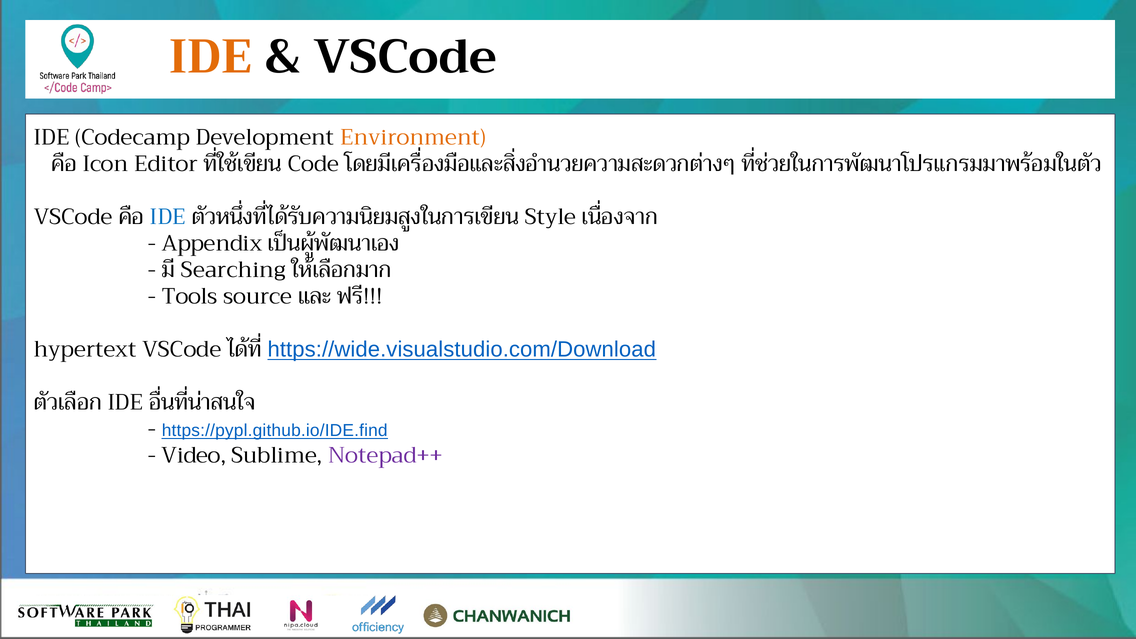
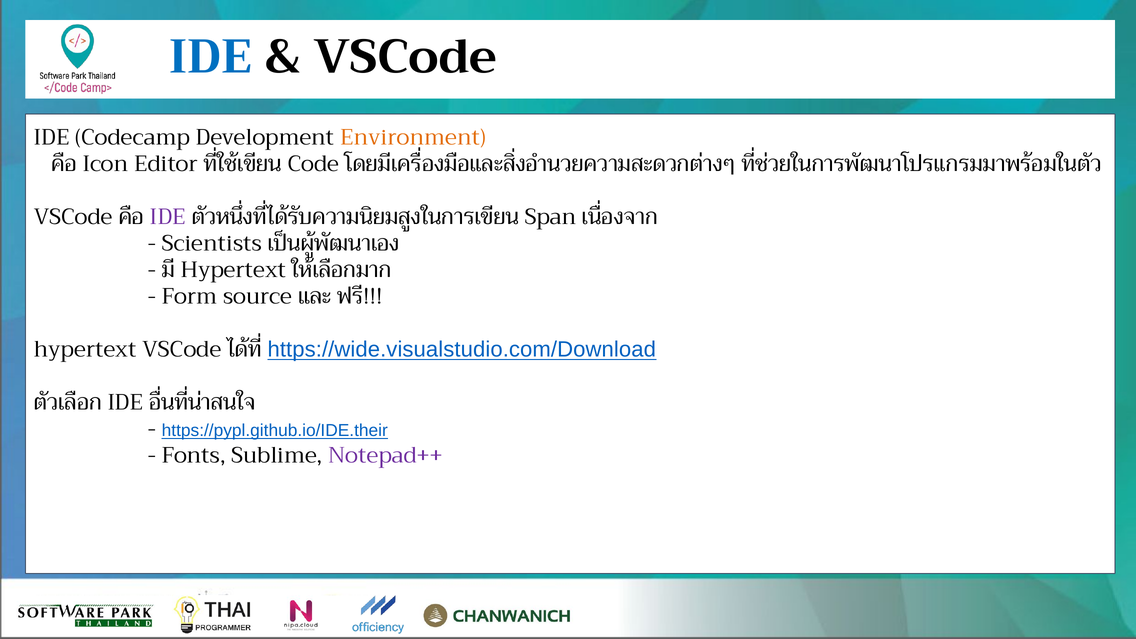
IDE colour: orange -> blue (211, 57)
IDE colour: blue -> purple (168, 217)
Style: Style -> Span (551, 217)
Appendix: Appendix -> Scientists (212, 244)
Searching: Searching -> Hypertext (233, 270)
Tools: Tools -> Form (190, 297)
https://pypl.github.io/IDE.find: https://pypl.github.io/IDE.find -> https://pypl.github.io/IDE.their (275, 431)
Video: Video -> Fonts (194, 456)
